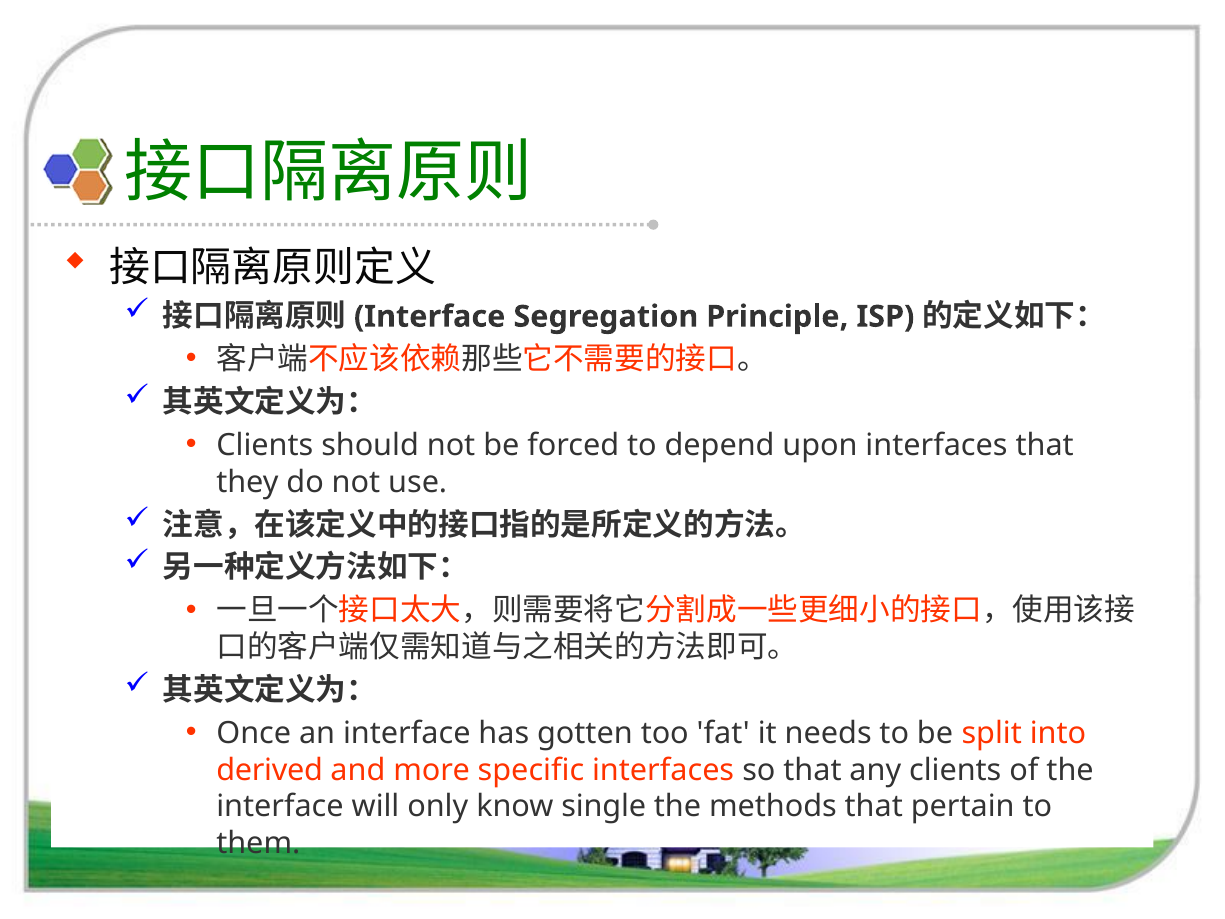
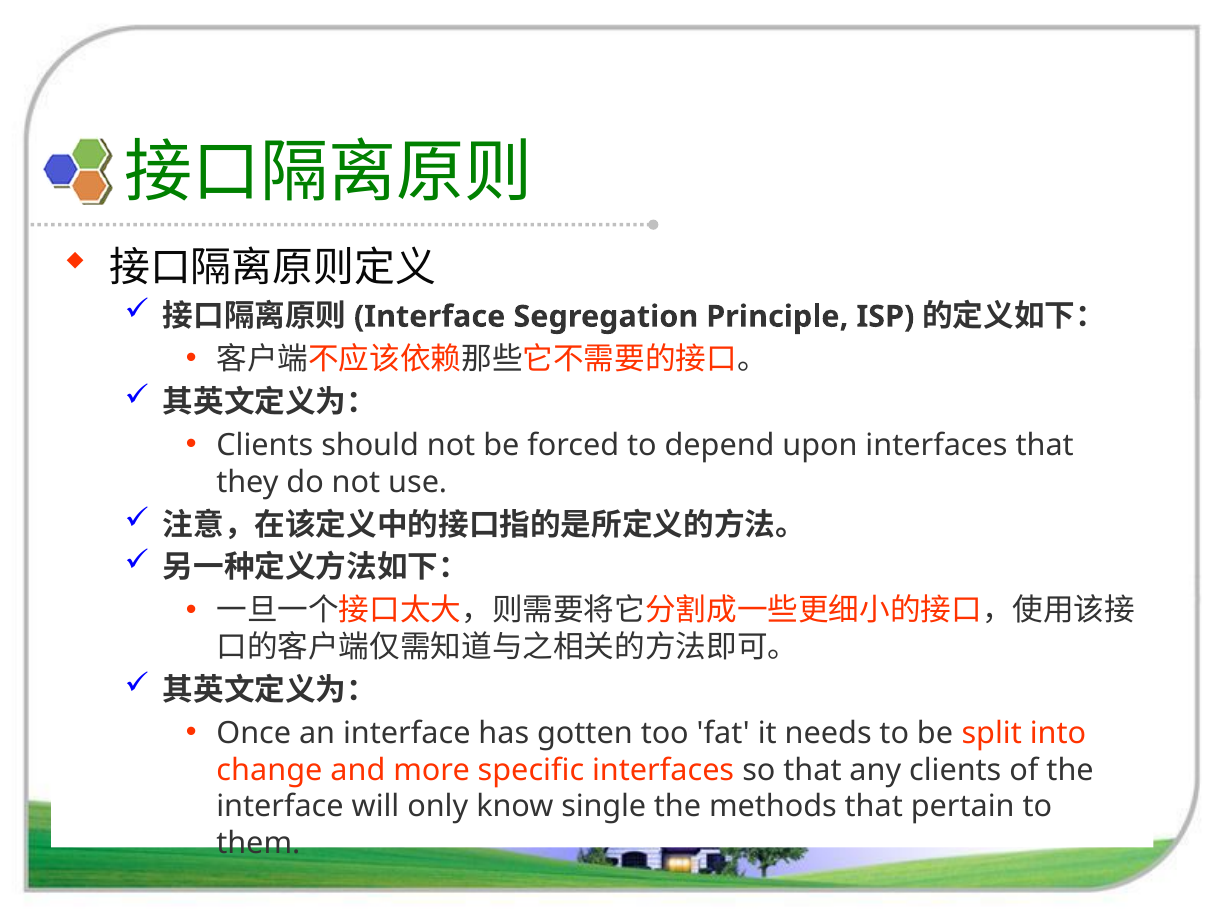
derived: derived -> change (269, 770)
